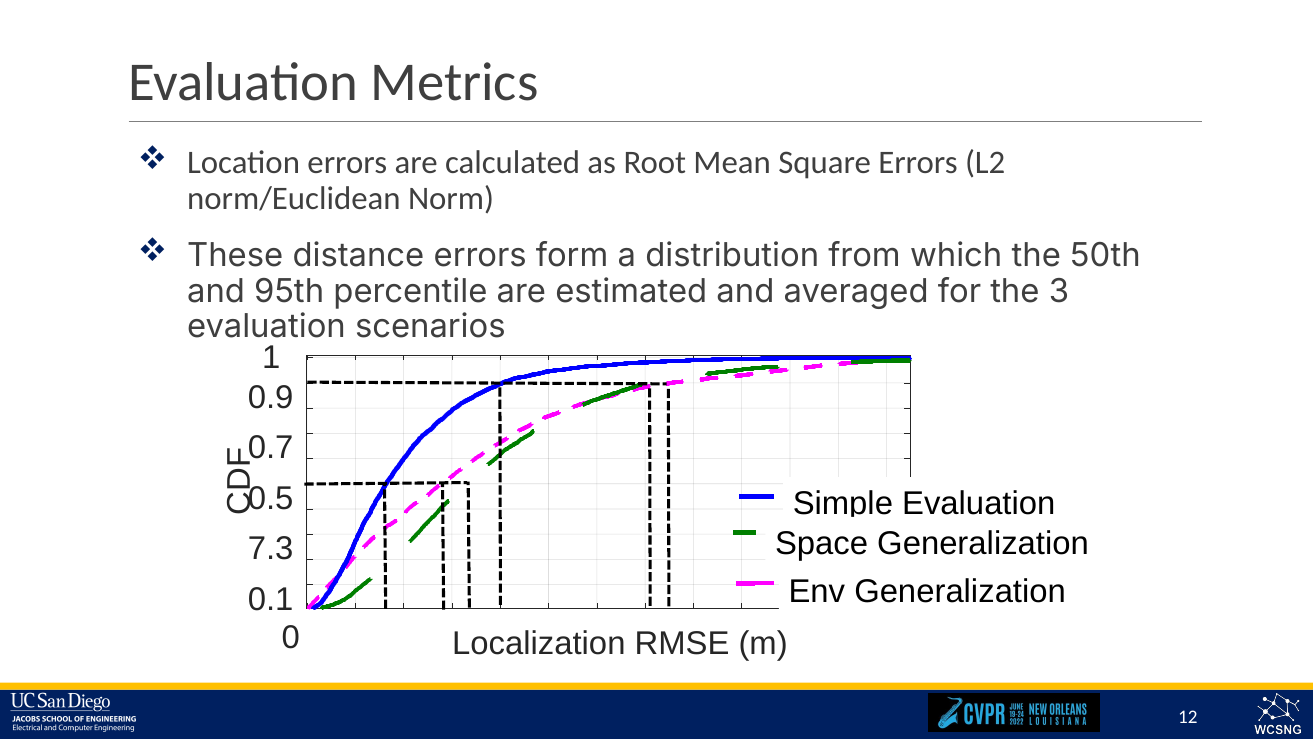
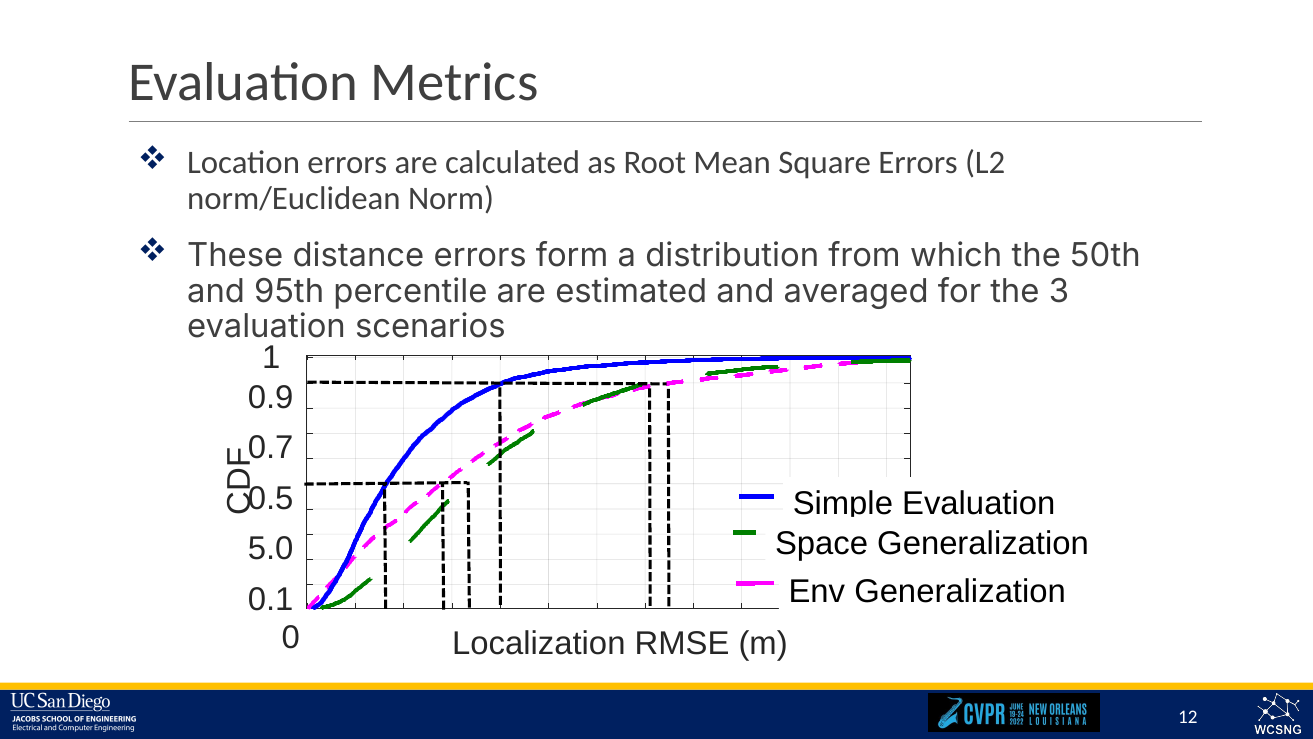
7.3: 7.3 -> 5.0 (271, 549)
